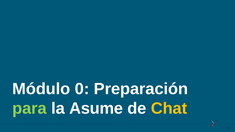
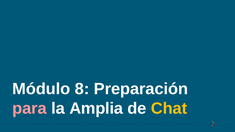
0: 0 -> 8 (82, 89)
para colour: light green -> pink (30, 109)
Asume: Asume -> Amplia (96, 109)
